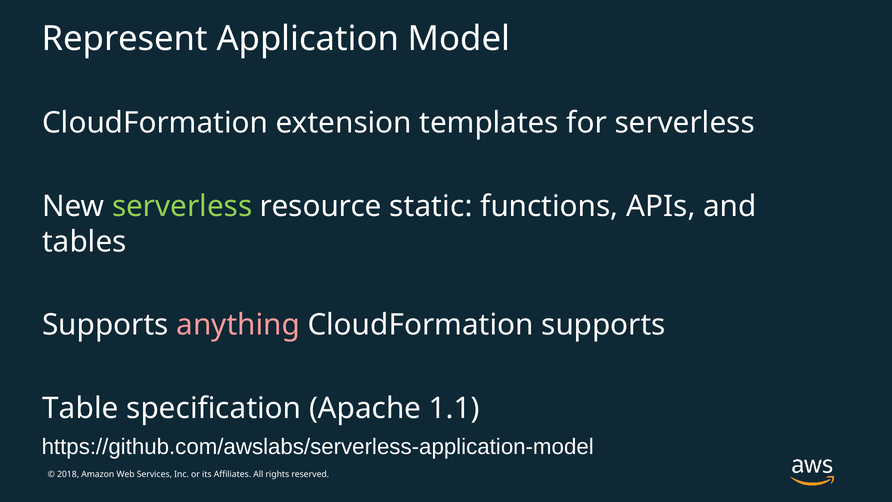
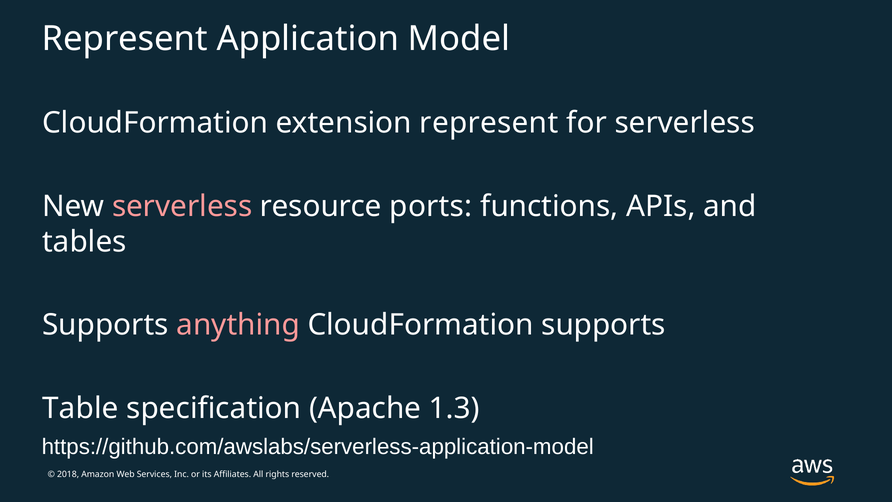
extension templates: templates -> represent (489, 123)
serverless colour: light green -> pink (182, 206)
static: static -> ports (431, 206)
1.1: 1.1 -> 1.3 (454, 408)
